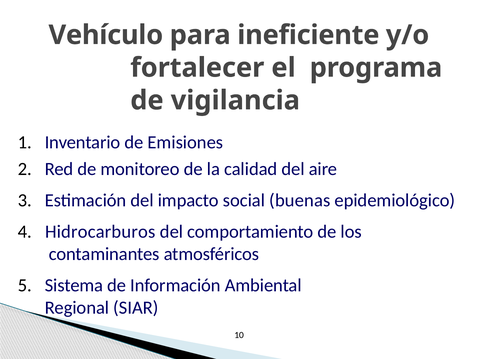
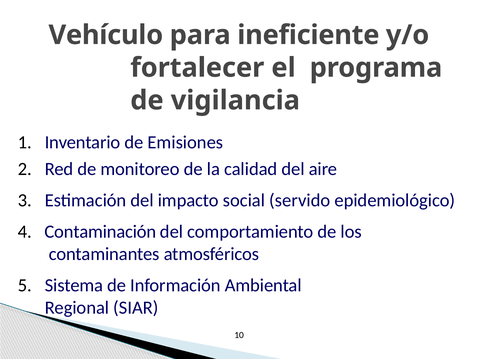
buenas: buenas -> servido (300, 200)
Hidrocarburos: Hidrocarburos -> Contaminación (100, 231)
